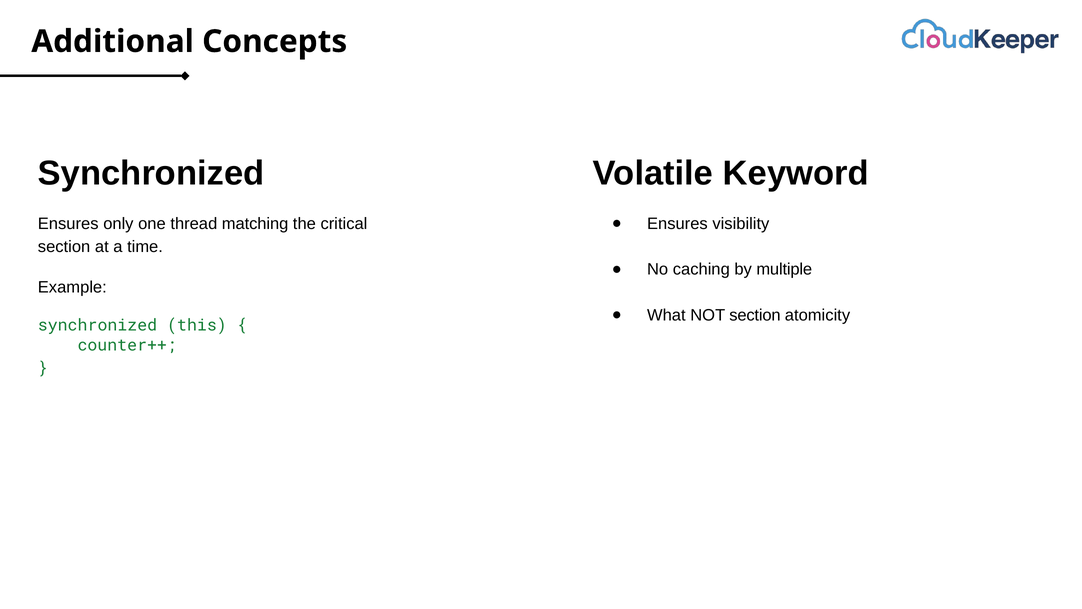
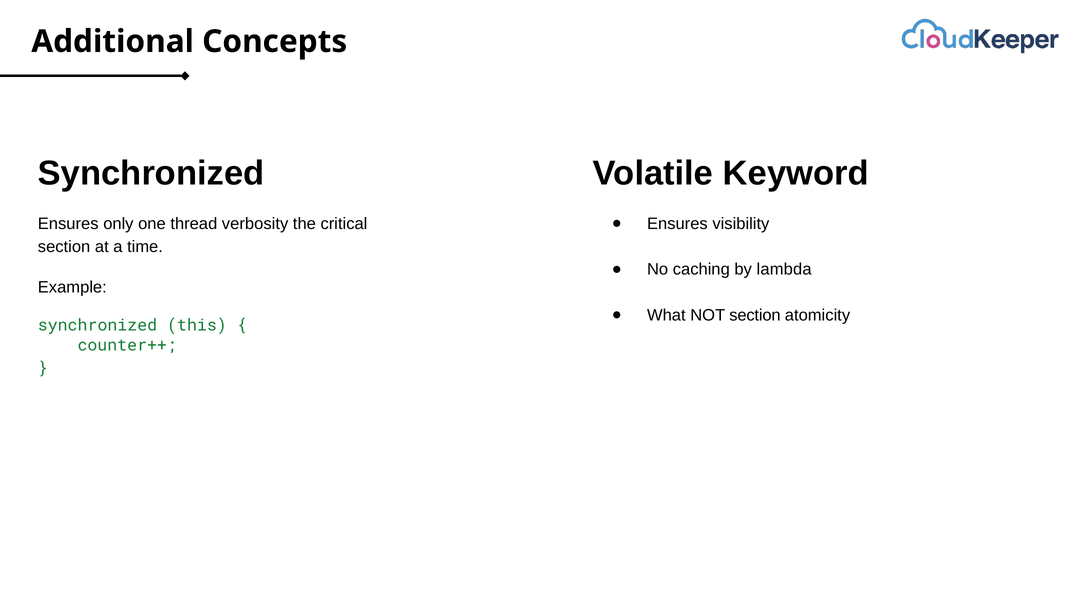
matching: matching -> verbosity (255, 224)
multiple: multiple -> lambda (784, 269)
